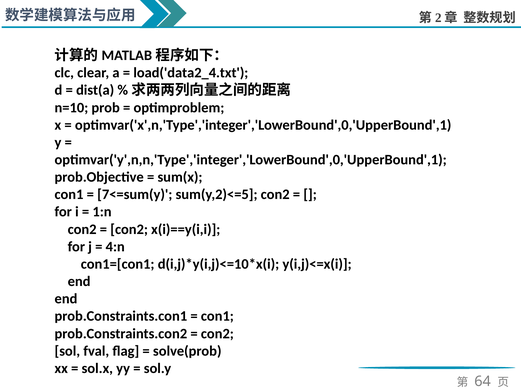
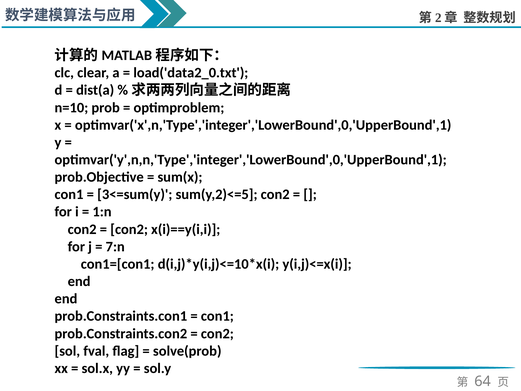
load('data2_4.txt: load('data2_4.txt -> load('data2_0.txt (191, 73)
7<=sum(y: 7<=sum(y -> 3<=sum(y (135, 194)
4:n: 4:n -> 7:n (115, 246)
